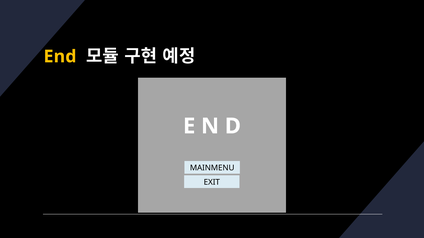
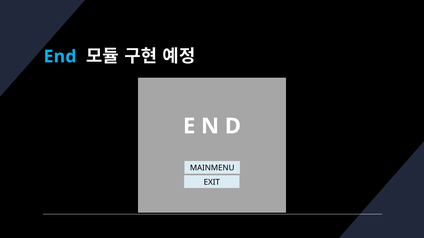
End colour: yellow -> light blue (60, 57)
